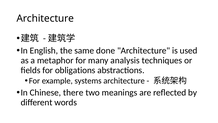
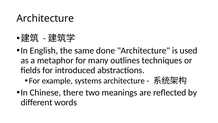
analysis: analysis -> outlines (125, 60)
obligations: obligations -> introduced (75, 70)
